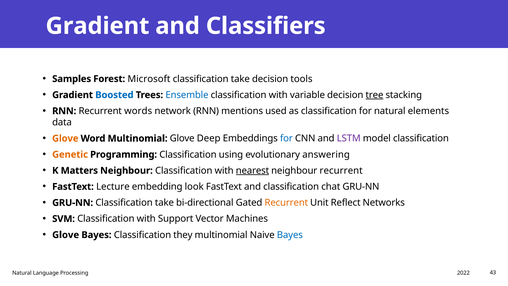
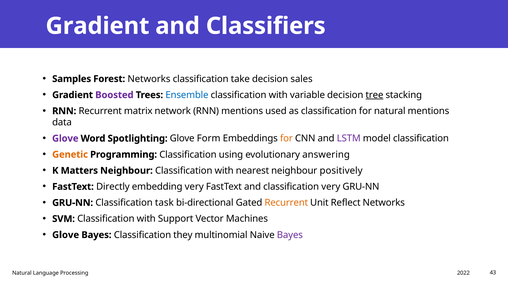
Forest Microsoft: Microsoft -> Networks (149, 79)
tools: tools -> sales (302, 79)
Boosted colour: blue -> purple (114, 95)
words: words -> matrix (138, 111)
natural elements: elements -> mentions (428, 111)
Glove colour: orange -> purple (65, 138)
Word Multinomial: Multinomial -> Spotlighting (138, 138)
Deep: Deep -> Form (209, 138)
for colour: blue -> orange (286, 138)
nearest underline: present -> none (252, 170)
neighbour recurrent: recurrent -> positively (341, 170)
Lecture: Lecture -> Directly (113, 187)
embedding look: look -> very (194, 187)
classification chat: chat -> very (331, 187)
GRU-NN Classification take: take -> task (164, 203)
Bayes colour: blue -> purple (290, 235)
